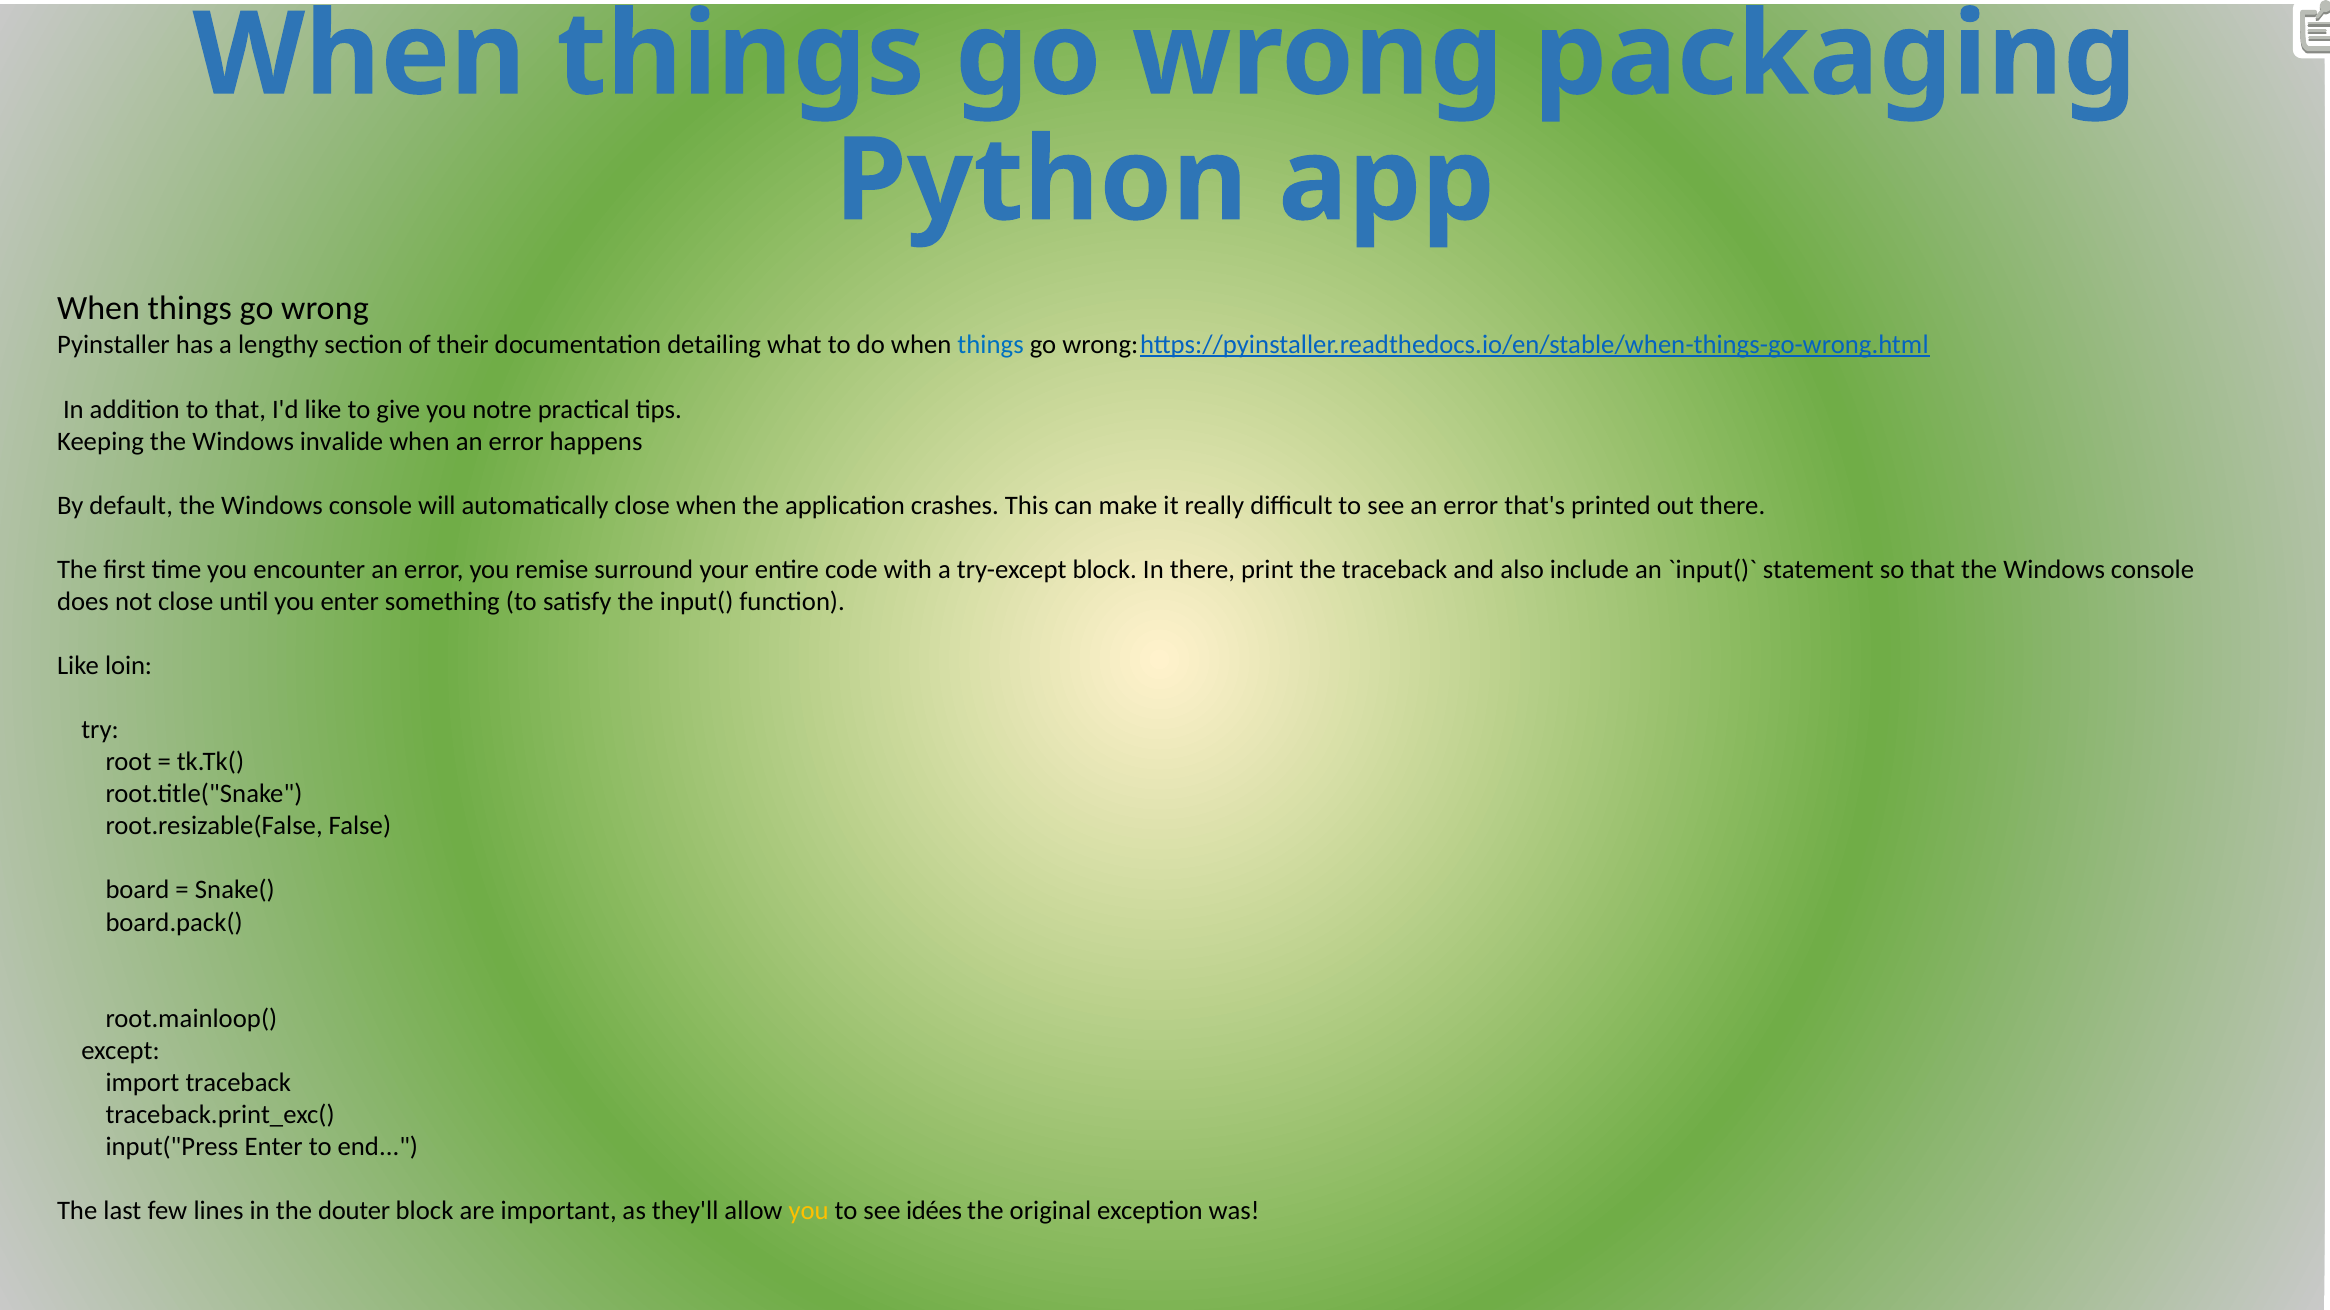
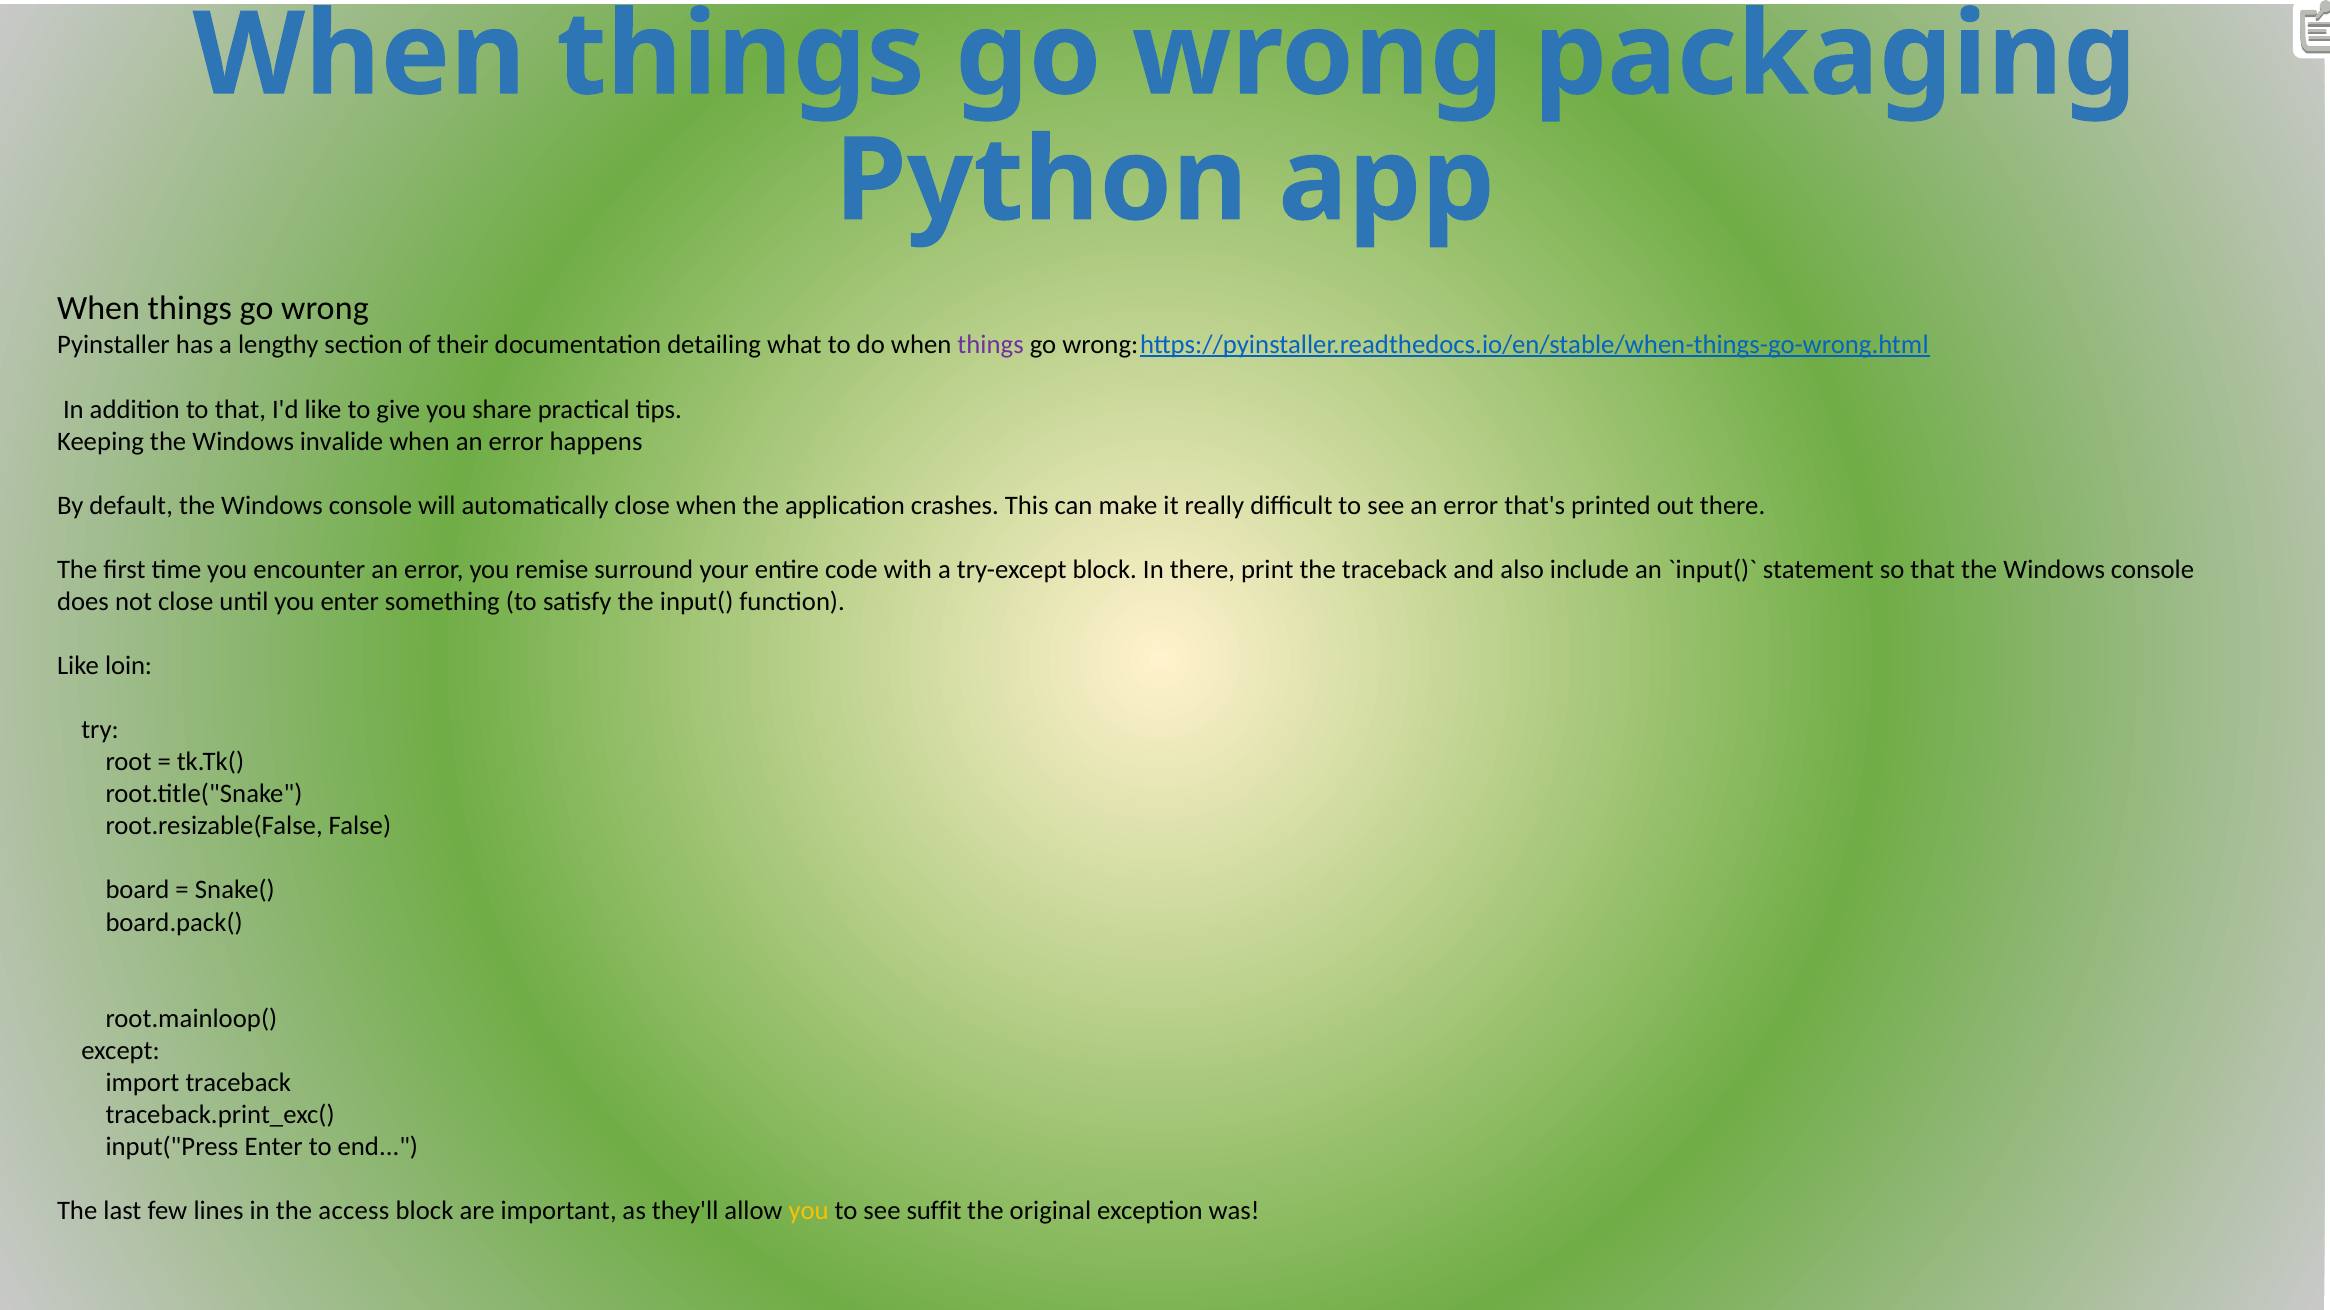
things colour: blue -> purple (991, 345)
notre: notre -> share (502, 410)
douter: douter -> access (354, 1211)
idées: idées -> suffit (934, 1211)
